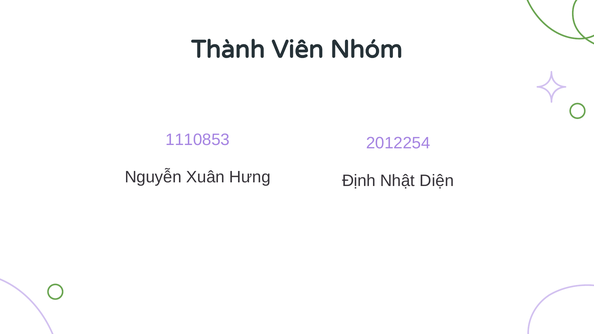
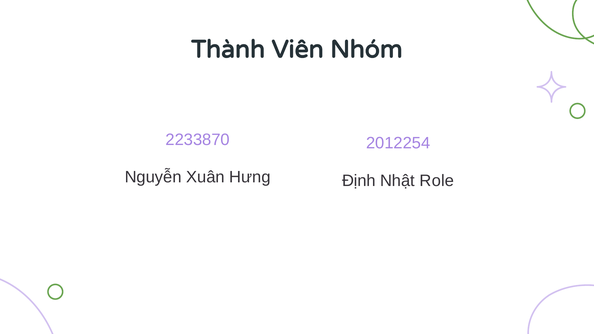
1110853: 1110853 -> 2233870 (198, 140)
Diện: Diện -> Role (437, 181)
